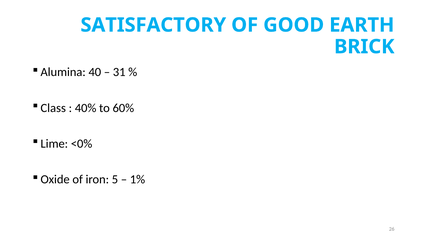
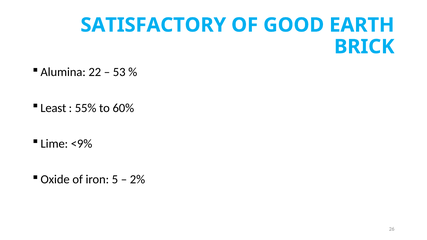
40: 40 -> 22 (95, 72)
31: 31 -> 53 (119, 72)
Class: Class -> Least (53, 108)
40%: 40% -> 55% (86, 108)
<0%: <0% -> <9% (82, 144)
1%: 1% -> 2% (137, 180)
